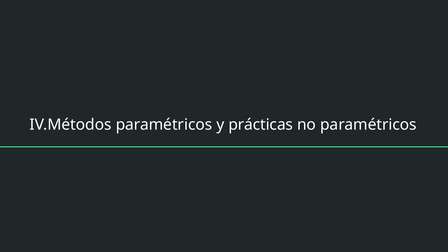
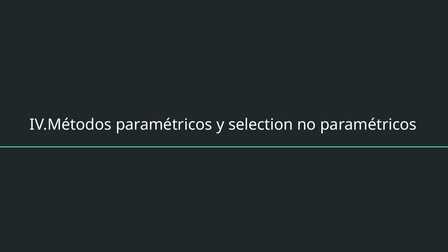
prácticas: prácticas -> selection (261, 125)
